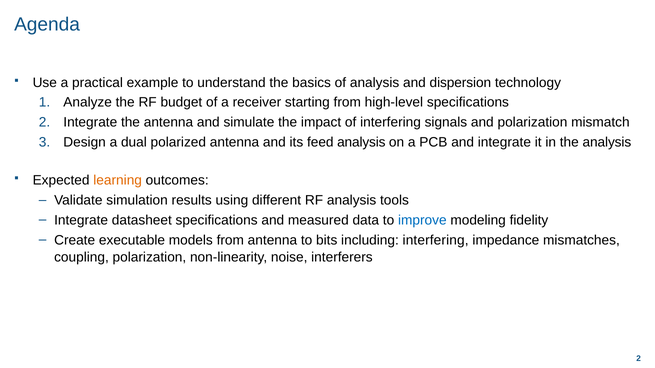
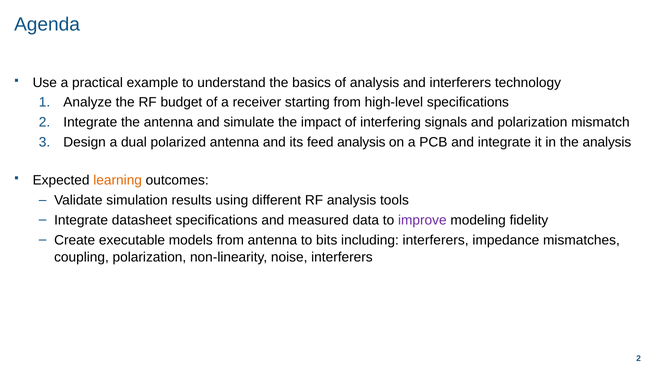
and dispersion: dispersion -> interferers (460, 83)
improve colour: blue -> purple (422, 220)
including interfering: interfering -> interferers (436, 240)
